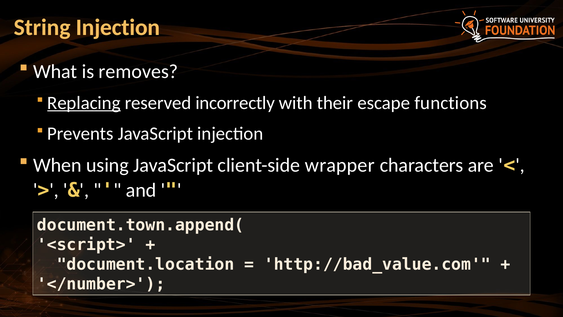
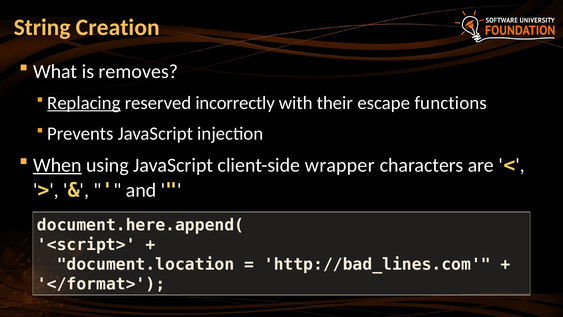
String Injection: Injection -> Creation (118, 27)
When underline: none -> present (57, 165)
document.town.append(: document.town.append( -> document.here.append( (141, 225)
http://bad_value.com: http://bad_value.com -> http://bad_lines.com (377, 264)
</number>: </number> -> </format> (101, 284)
